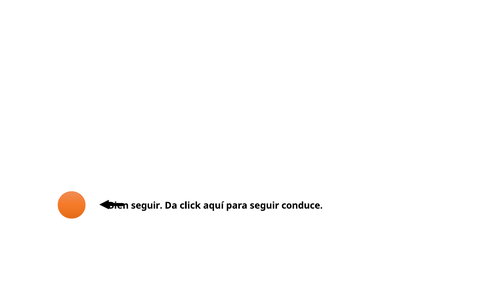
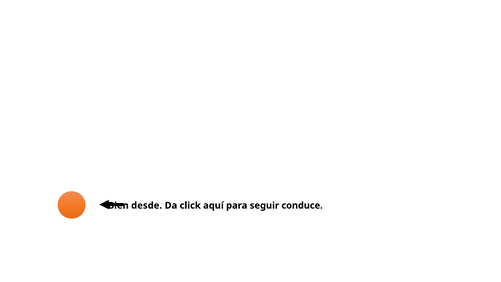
seguir: seguir -> desde (147, 205)
